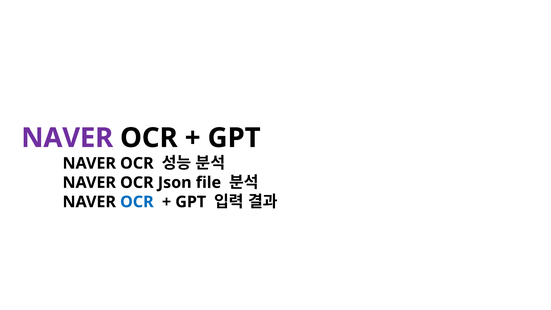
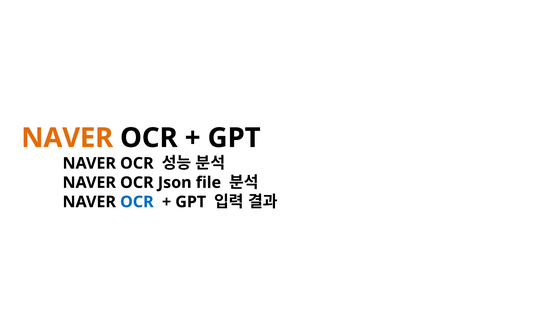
NAVER colour: purple -> orange (67, 138)
